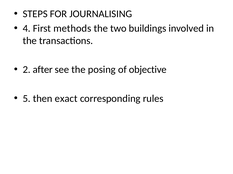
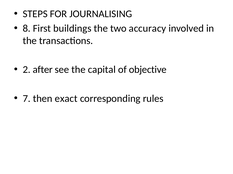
4: 4 -> 8 (27, 28)
methods: methods -> buildings (72, 28)
buildings: buildings -> accuracy (147, 28)
posing: posing -> capital (102, 70)
5: 5 -> 7 (27, 99)
